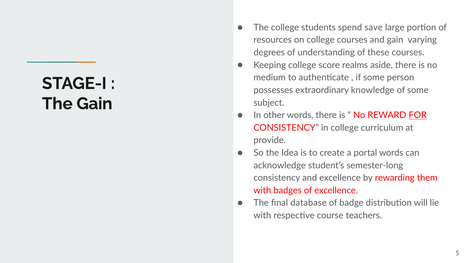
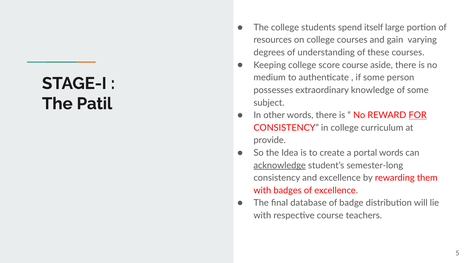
save: save -> itself (374, 27)
score realms: realms -> course (355, 65)
The Gain: Gain -> Patil (94, 104)
acknowledge underline: none -> present (280, 165)
